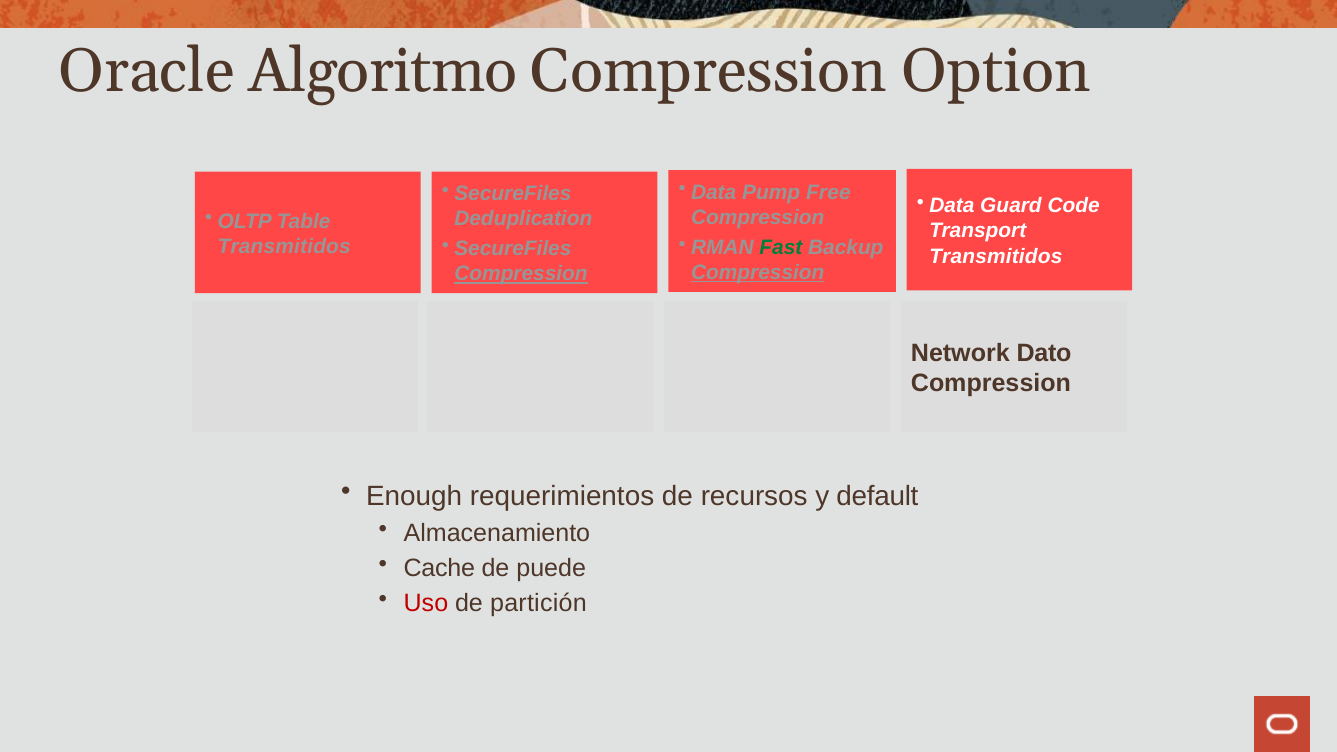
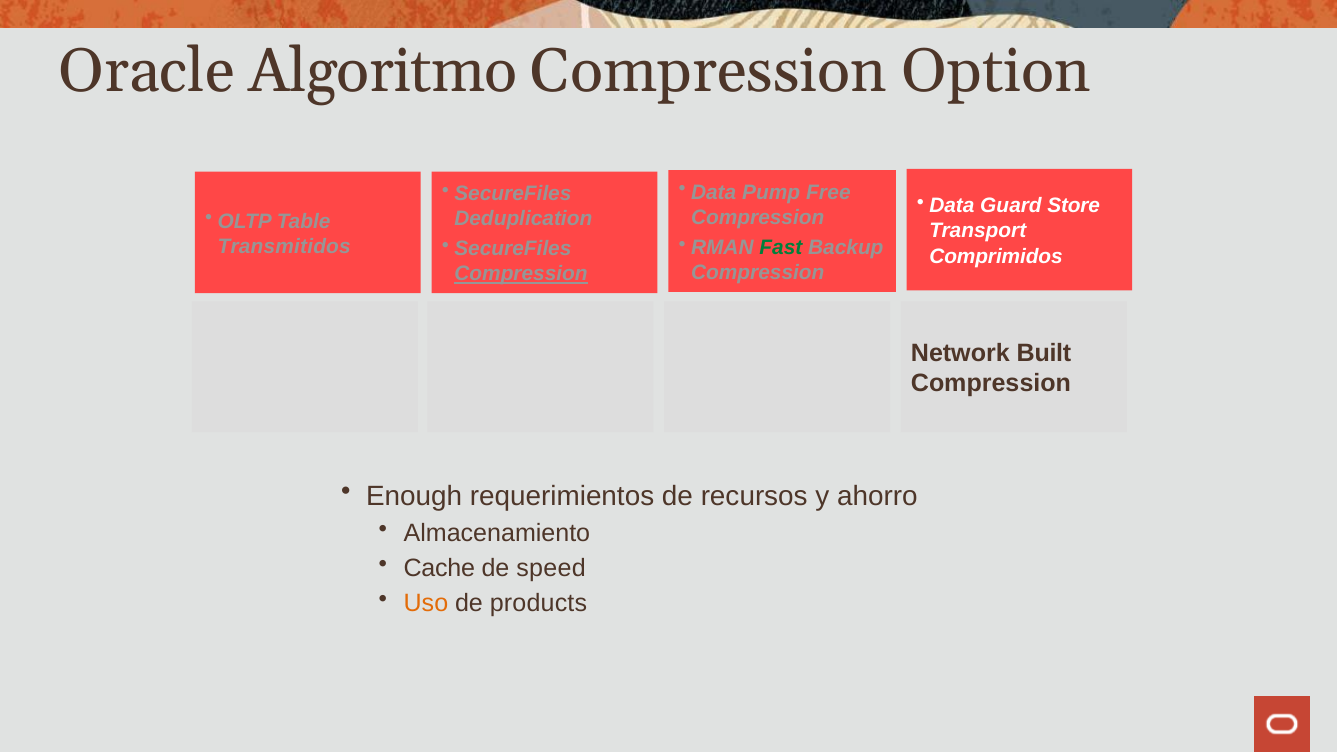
Code: Code -> Store (1074, 206)
Transmitidos: Transmitidos -> Comprimidos (996, 256)
Compression underline: present -> none (758, 273)
Dato: Dato -> Built (1044, 354)
default: default -> ahorro (877, 496)
puede: puede -> speed (551, 568)
Uso colour: red -> orange (426, 603)
partición: partición -> products (538, 603)
